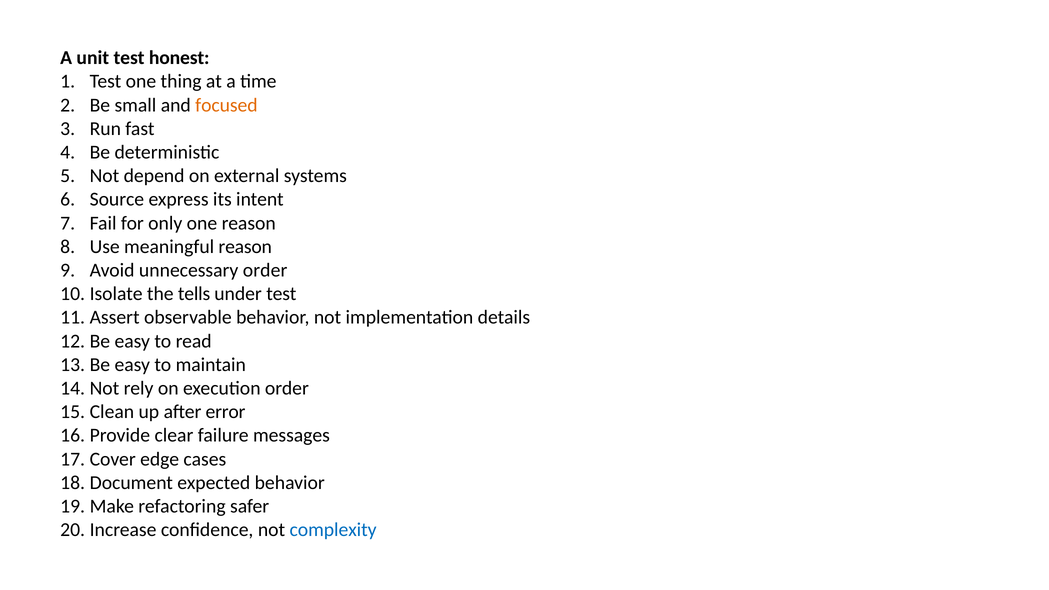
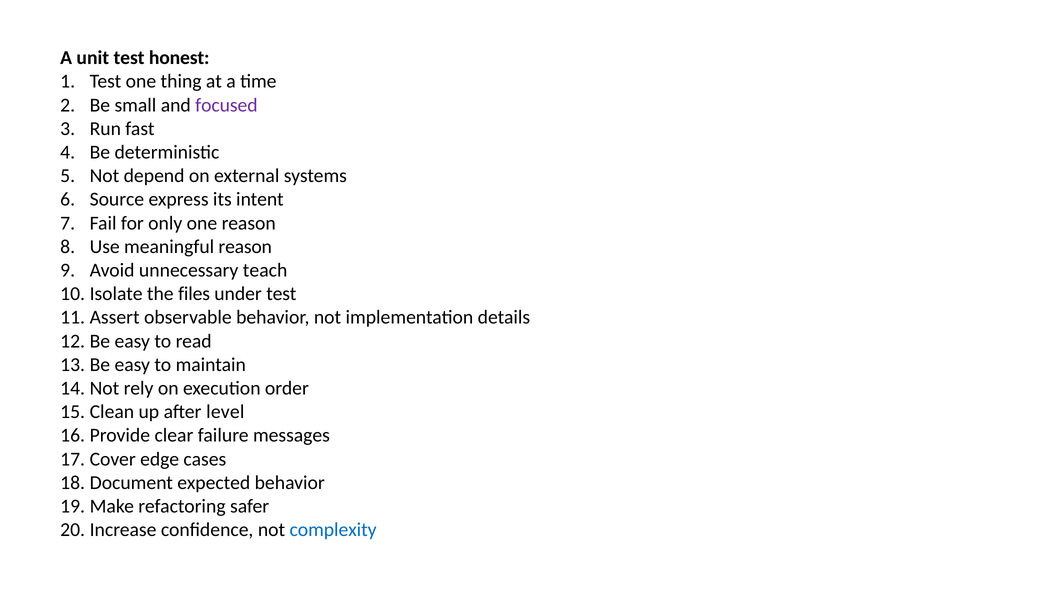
focused colour: orange -> purple (226, 105)
unnecessary order: order -> teach (265, 270)
tells: tells -> files (194, 294)
error: error -> level (225, 412)
